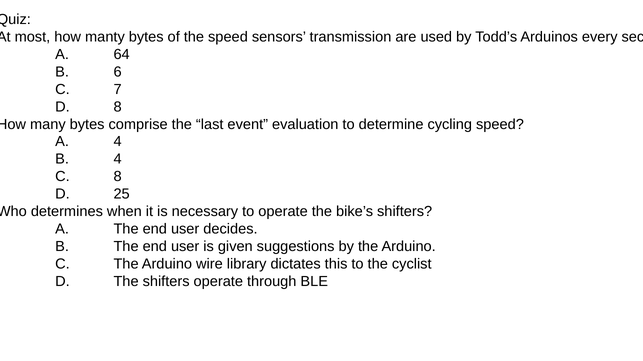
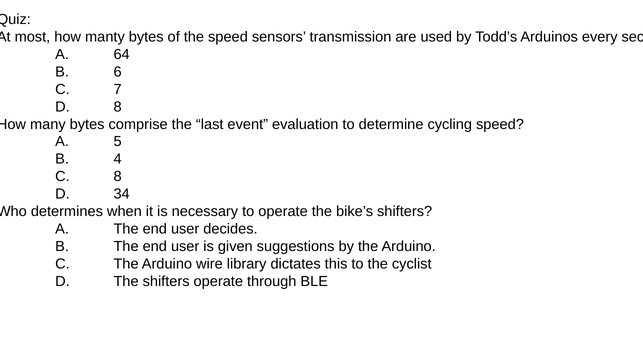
A 4: 4 -> 5 (118, 142)
25: 25 -> 34 (122, 194)
